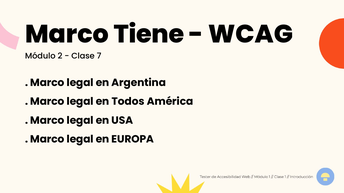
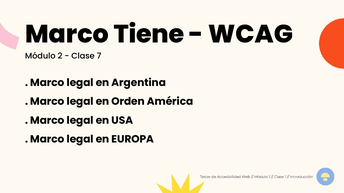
Todos: Todos -> Orden (128, 102)
